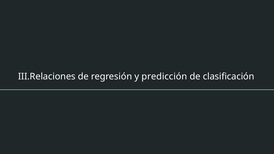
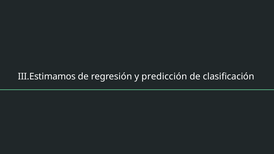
III.Relaciones: III.Relaciones -> III.Estimamos (47, 77)
